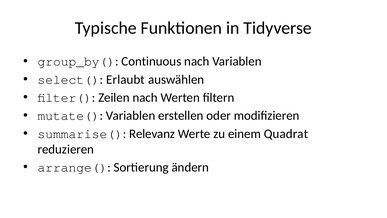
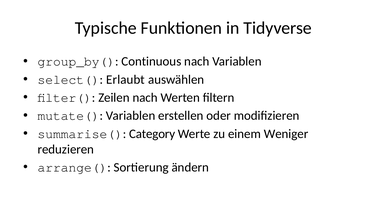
Relevanz: Relevanz -> Category (152, 134)
Quadrat: Quadrat -> Weniger (286, 134)
